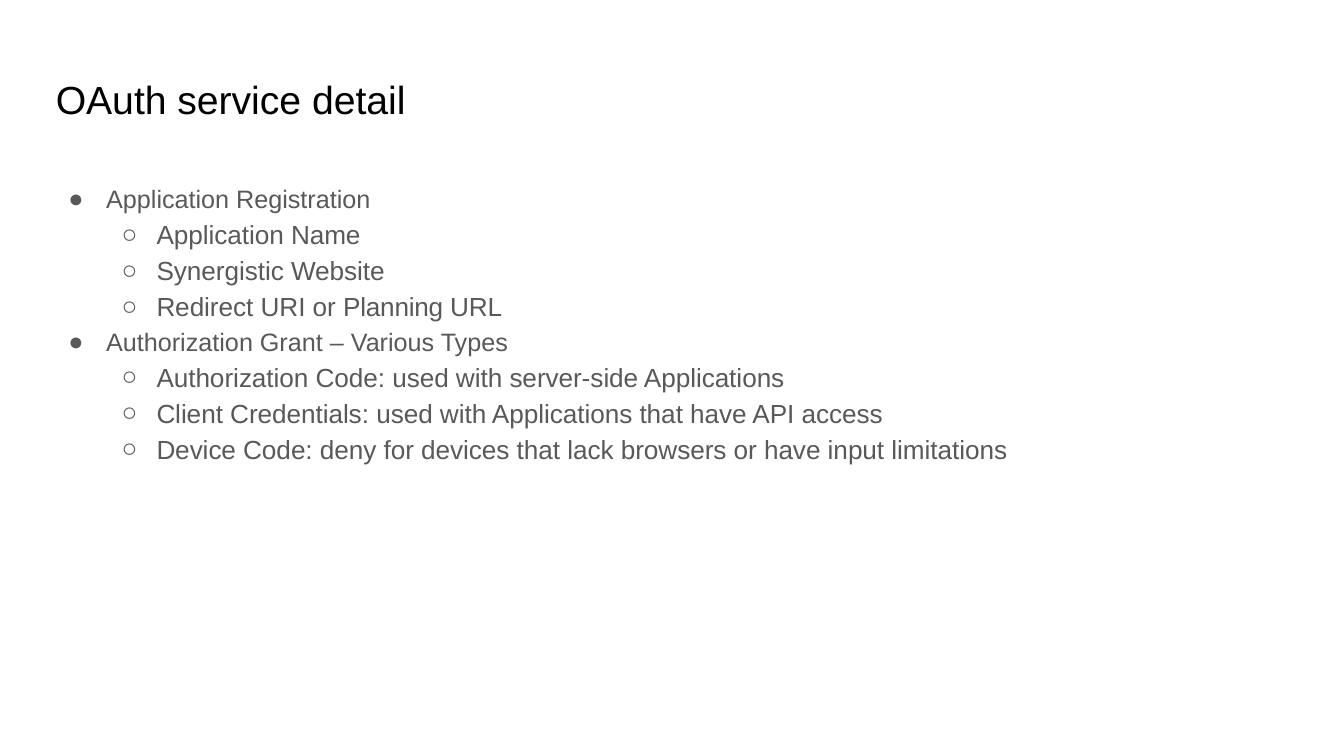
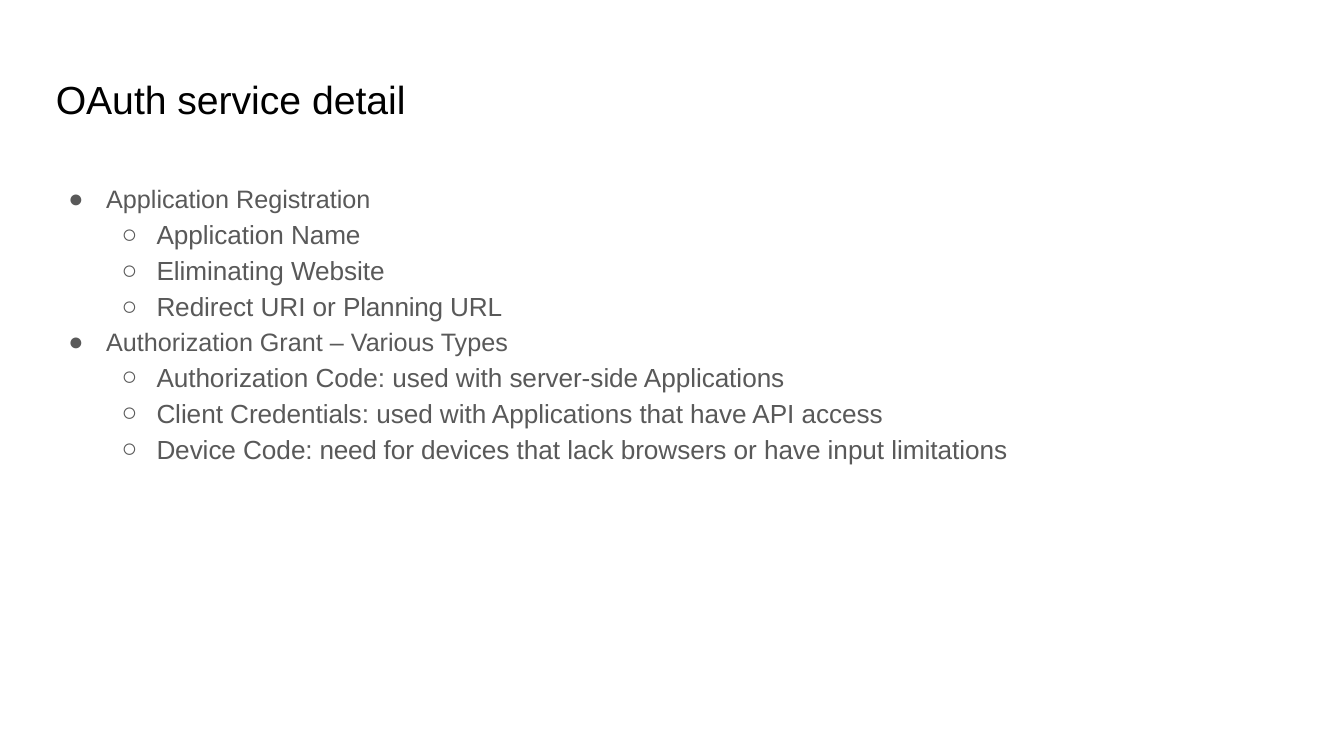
Synergistic: Synergistic -> Eliminating (220, 272)
deny: deny -> need (348, 451)
